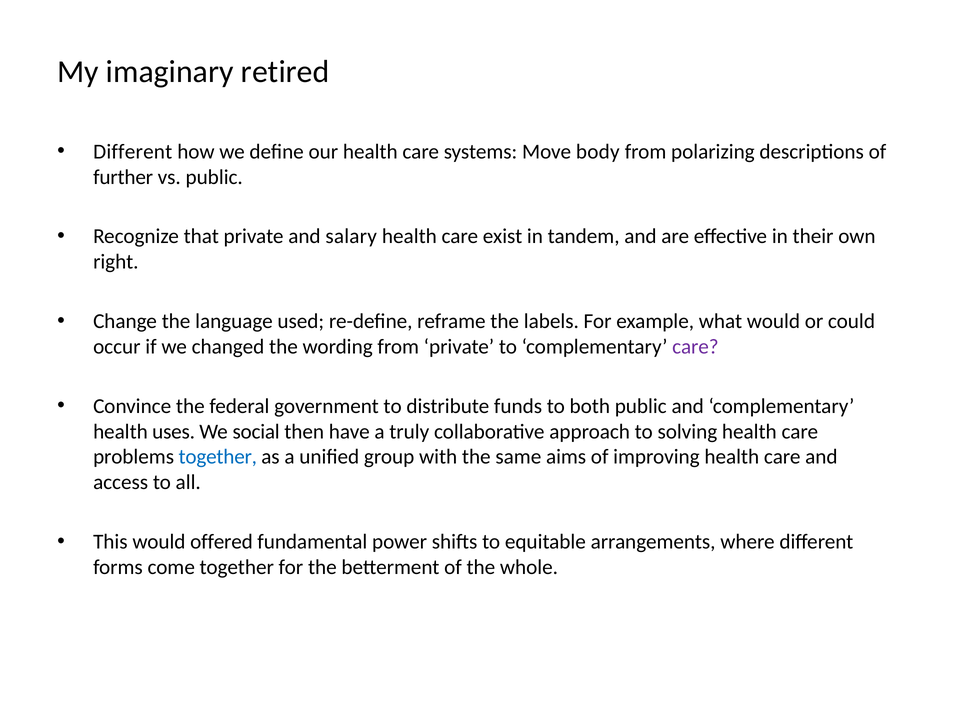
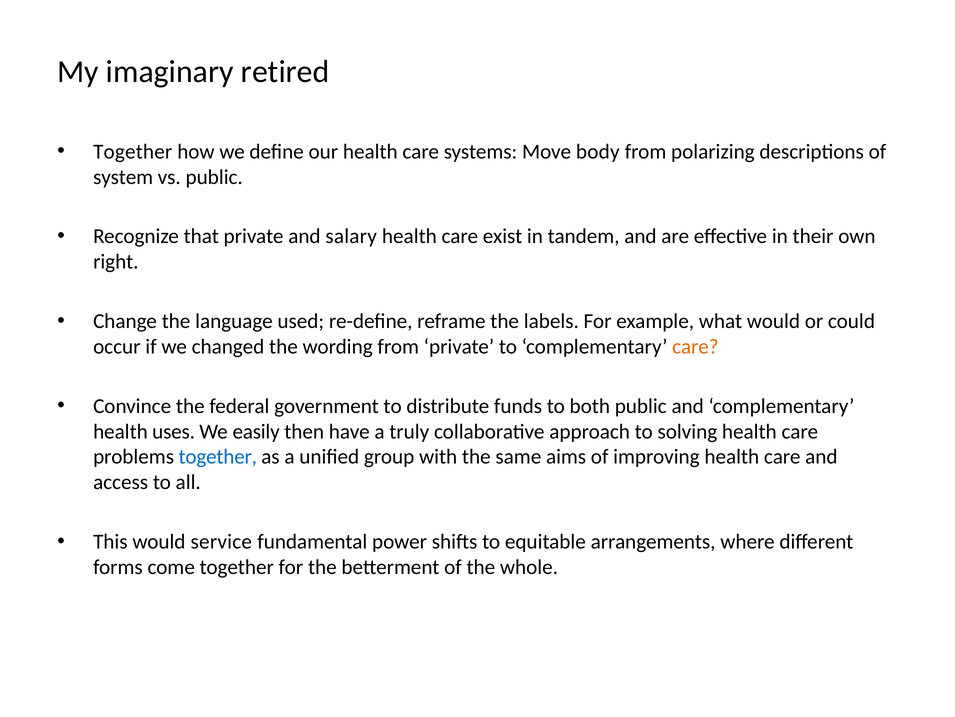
Different: Different -> Together (133, 151)
further: further -> system (123, 177)
care colour: purple -> orange (695, 346)
social: social -> easily (256, 431)
offered: offered -> service (221, 541)
